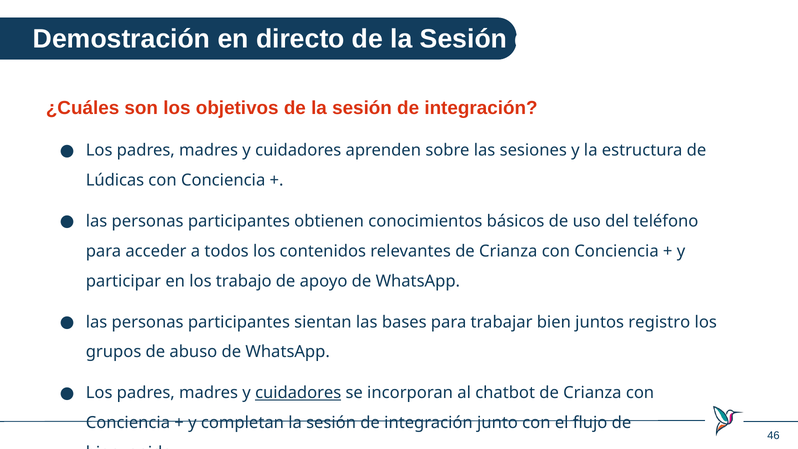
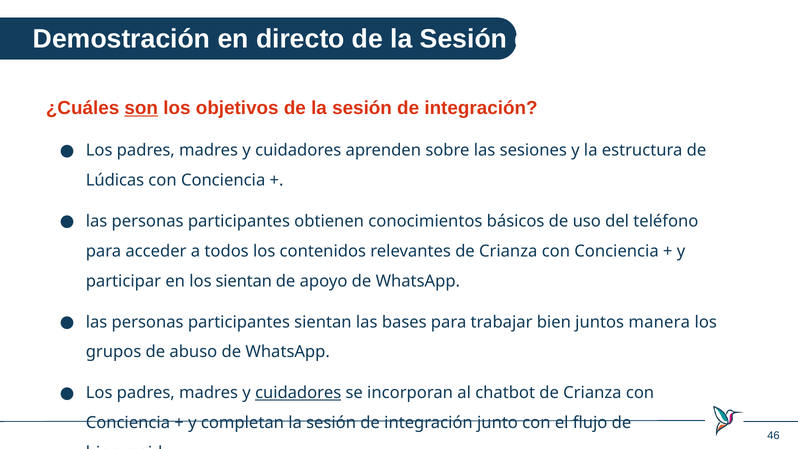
son underline: none -> present (141, 108)
los trabajo: trabajo -> sientan (244, 281)
registro: registro -> manera (659, 322)
